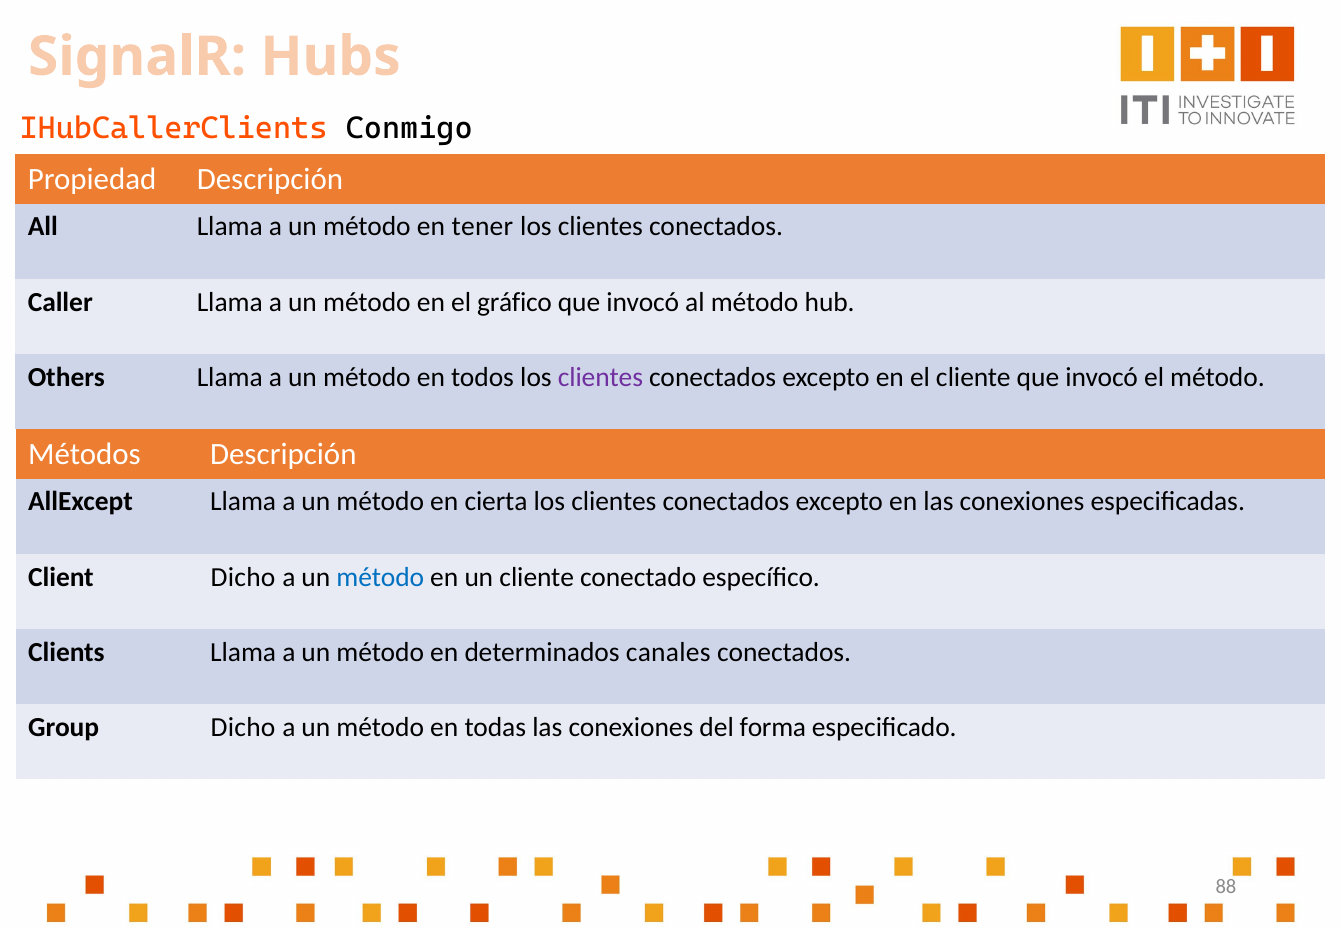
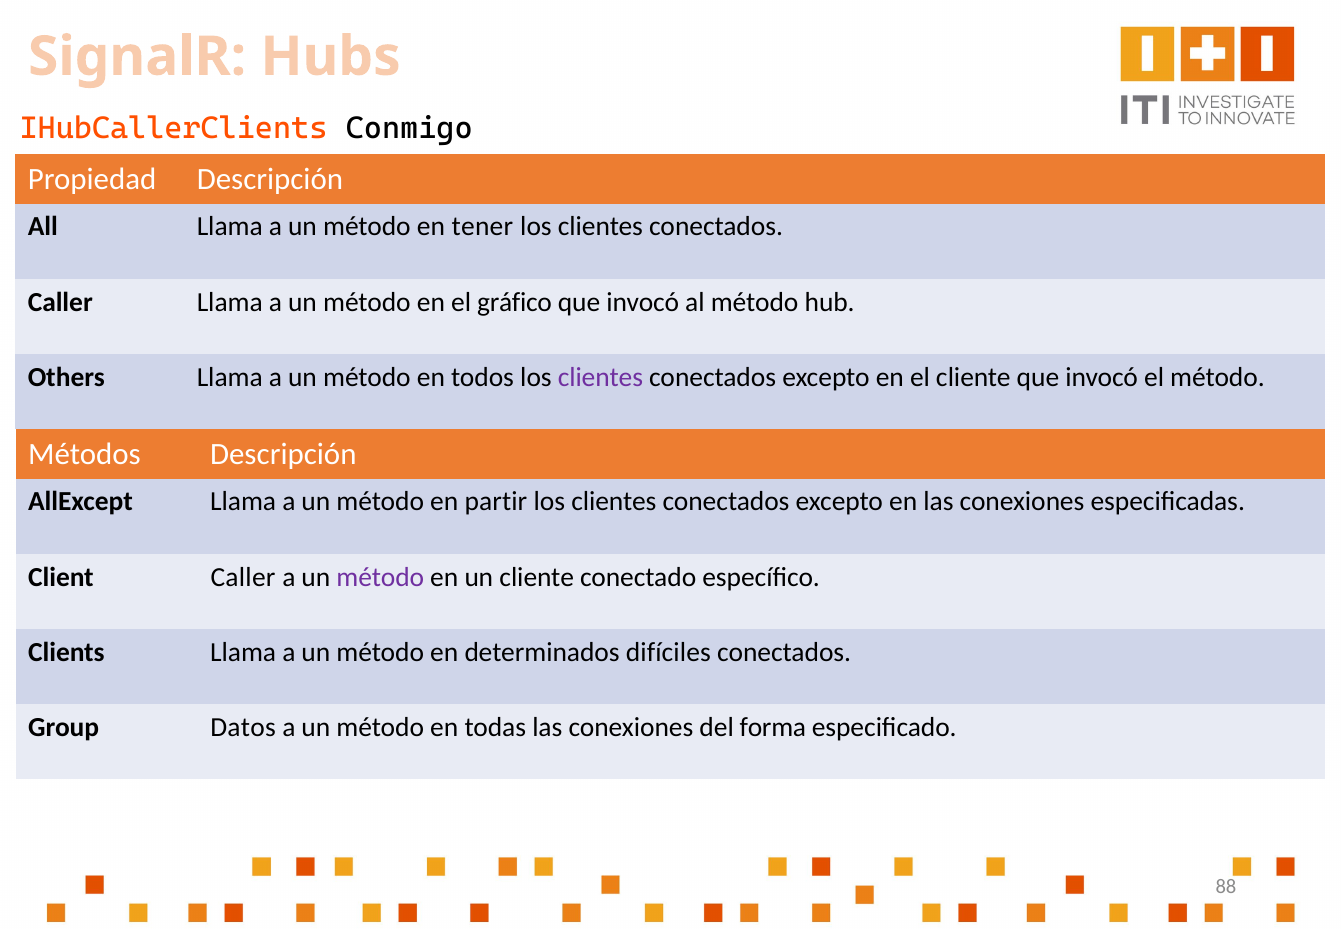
cierta: cierta -> partir (496, 502)
Client Dicho: Dicho -> Caller (243, 577)
método colour: blue -> purple (380, 577)
canales: canales -> difíciles (668, 652)
Group Dicho: Dicho -> Datos (243, 727)
